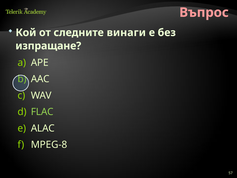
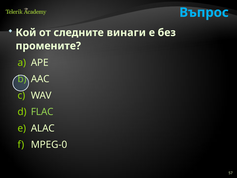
Въпрос colour: pink -> light blue (204, 12)
изпращане: изпращане -> промените (48, 46)
MPEG-8: MPEG-8 -> MPEG-0 (49, 145)
